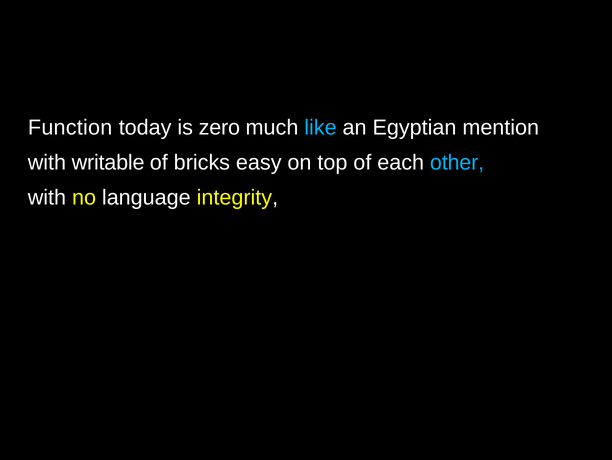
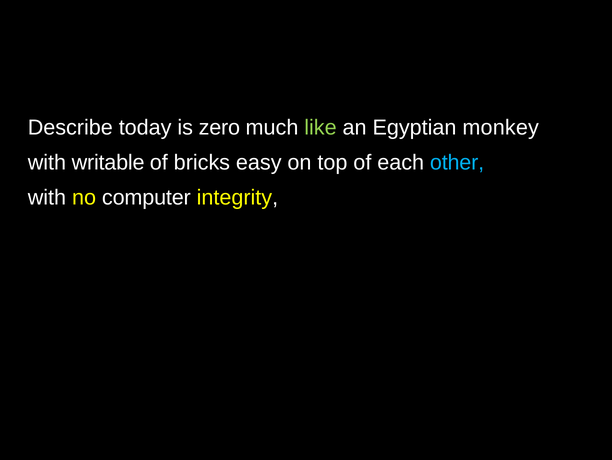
Function: Function -> Describe (70, 128)
like colour: light blue -> light green (320, 128)
mention: mention -> monkey (501, 128)
language: language -> computer (146, 198)
